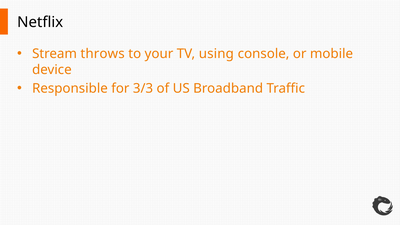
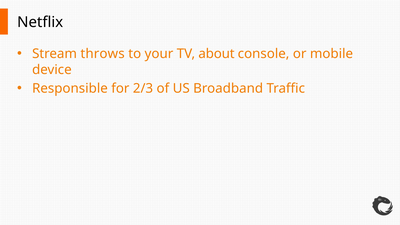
using: using -> about (216, 54)
3/3: 3/3 -> 2/3 (143, 89)
